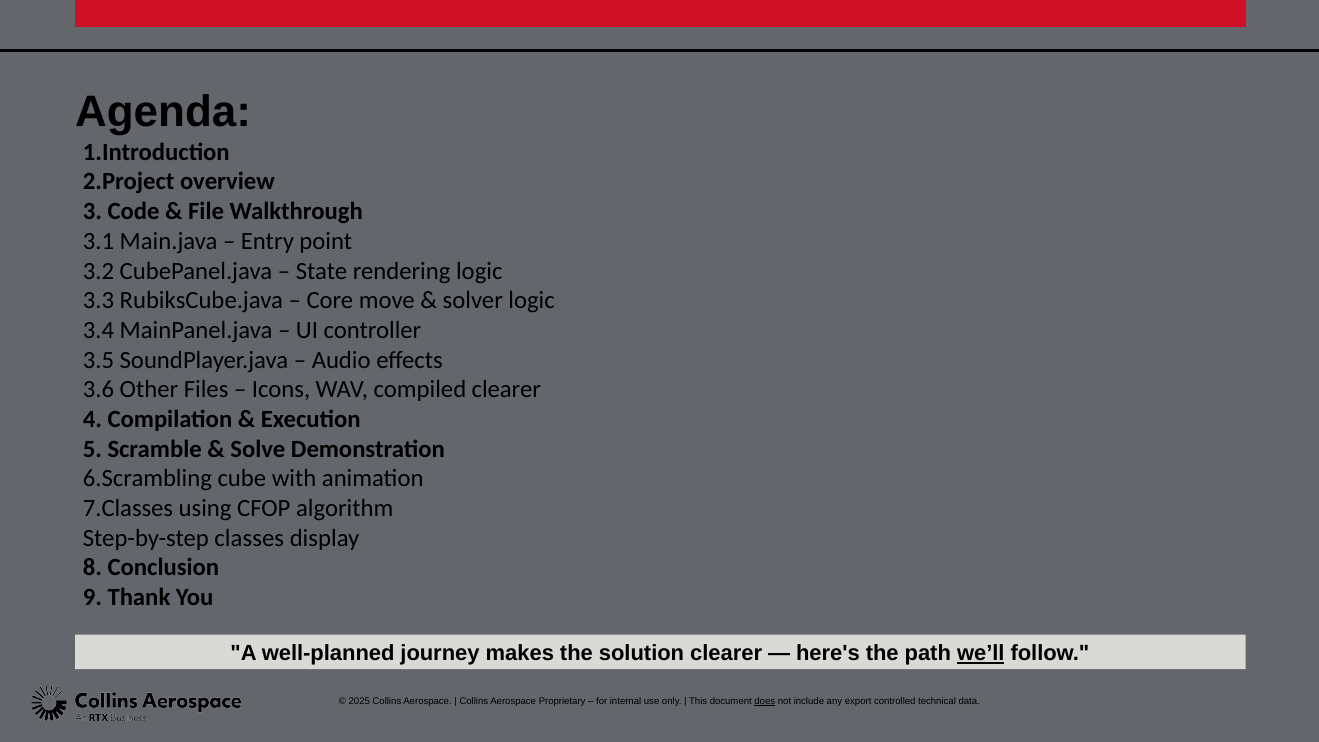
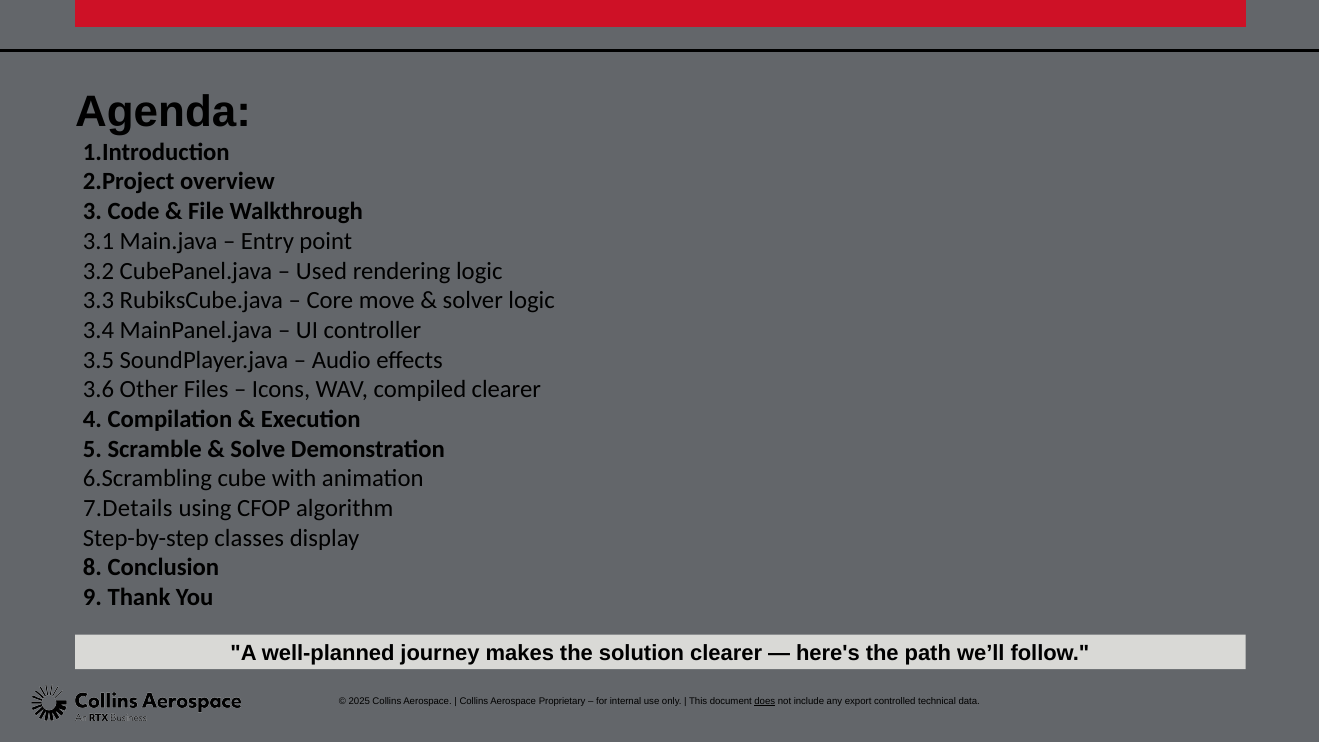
State: State -> Used (321, 271)
7.Classes: 7.Classes -> 7.Details (128, 508)
we’ll underline: present -> none (981, 654)
